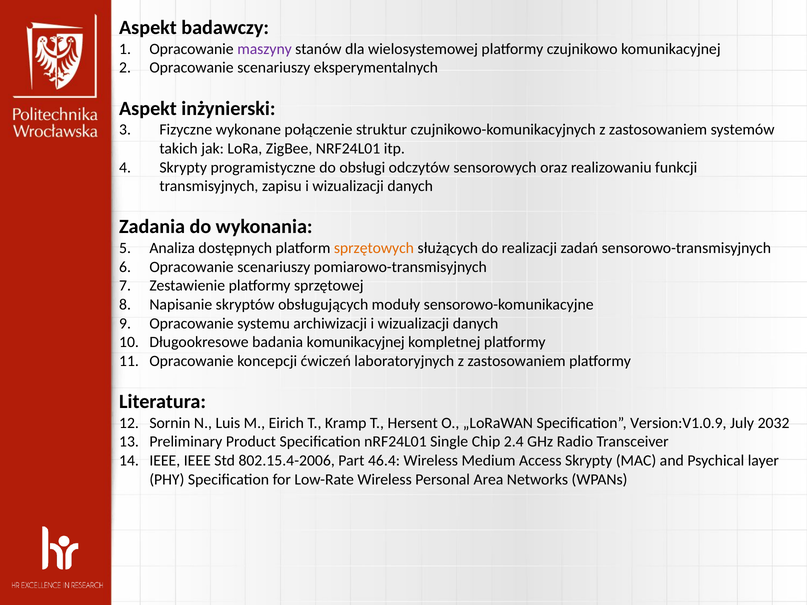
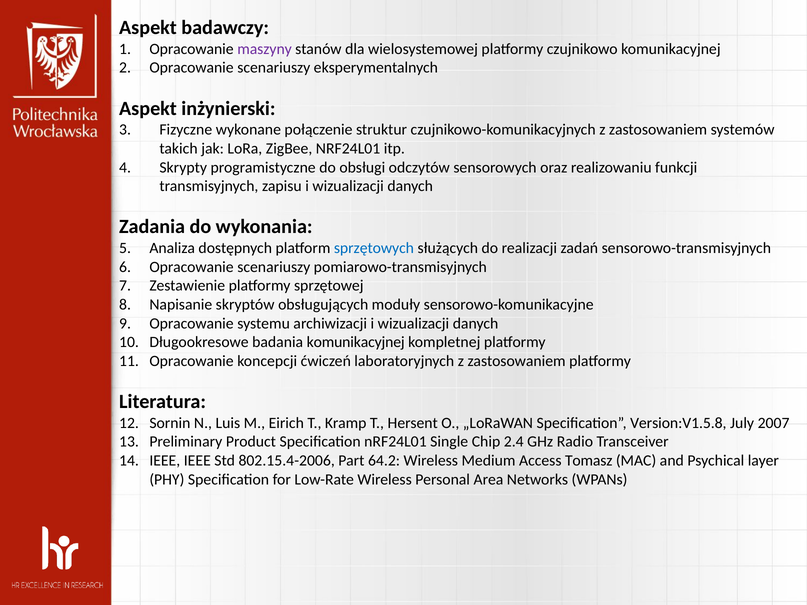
sprzętowych colour: orange -> blue (374, 248)
Version:V1.0.9: Version:V1.0.9 -> Version:V1.5.8 (678, 423)
2032: 2032 -> 2007 (774, 423)
46.4: 46.4 -> 64.2 (384, 461)
Access Skrypty: Skrypty -> Tomasz (589, 461)
